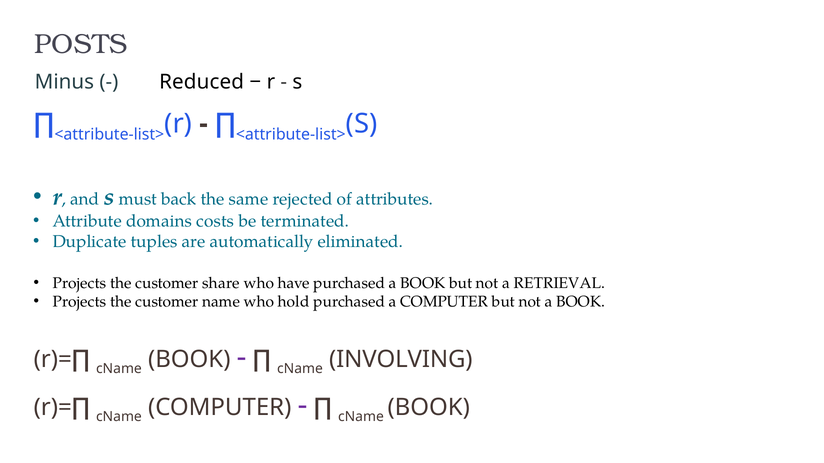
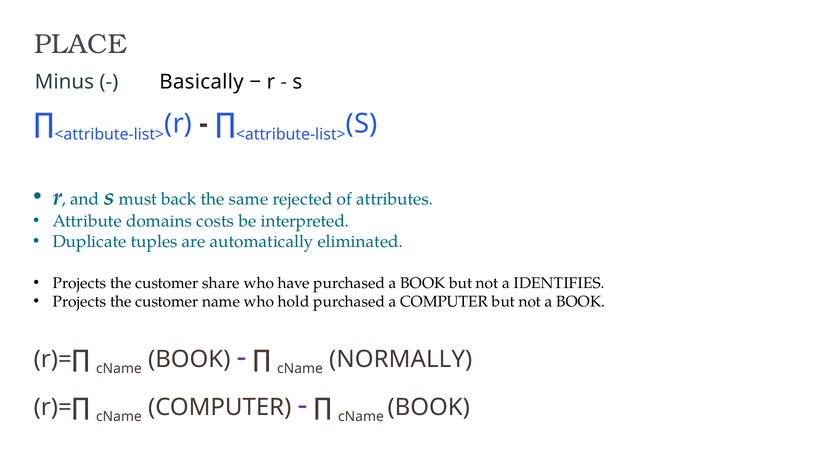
POSTS: POSTS -> PLACE (81, 44)
Reduced: Reduced -> Basically (202, 82)
terminated: terminated -> interpreted (305, 221)
RETRIEVAL: RETRIEVAL -> IDENTIFIES (559, 283)
INVOLVING: INVOLVING -> NORMALLY (401, 360)
